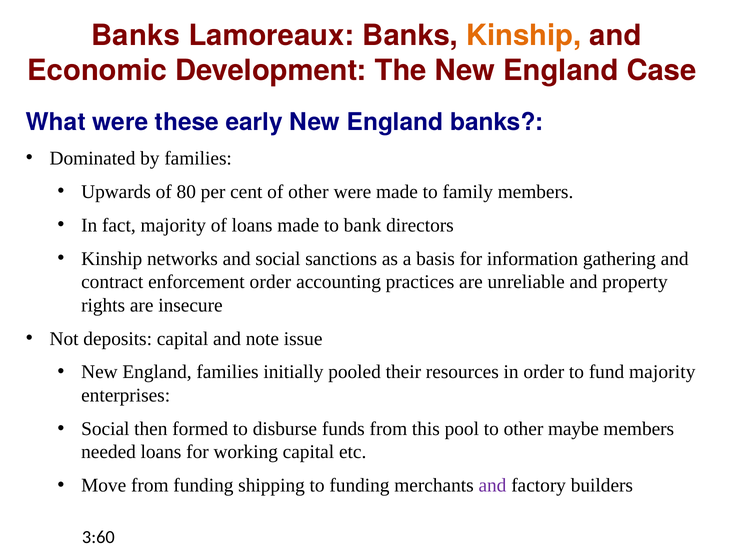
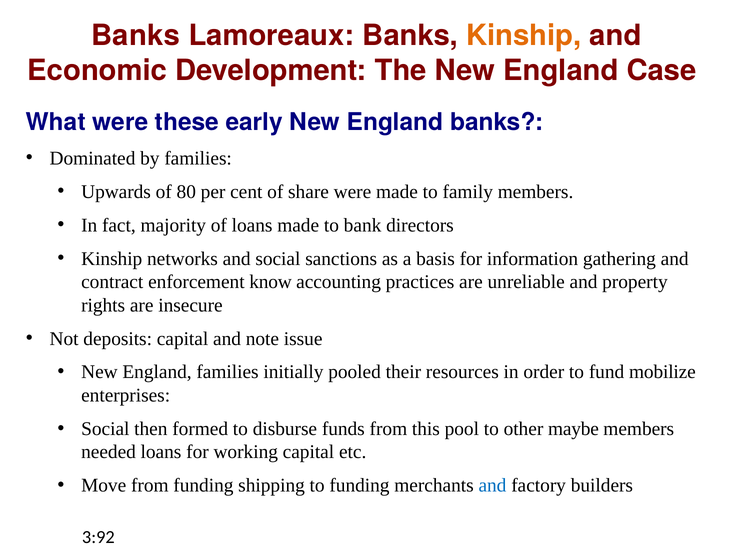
of other: other -> share (308, 192)
enforcement order: order -> know (271, 282)
fund majority: majority -> mobilize (662, 372)
and colour: purple -> blue (492, 485)
3:60: 3:60 -> 3:92 (98, 537)
